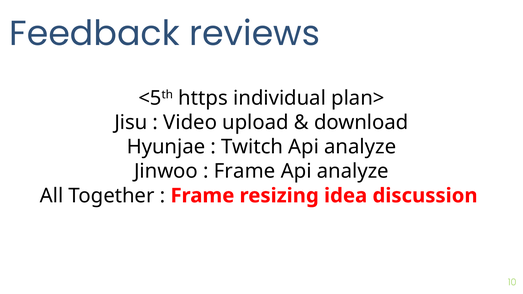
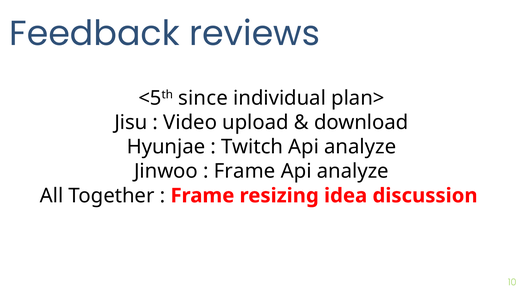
https: https -> since (203, 98)
